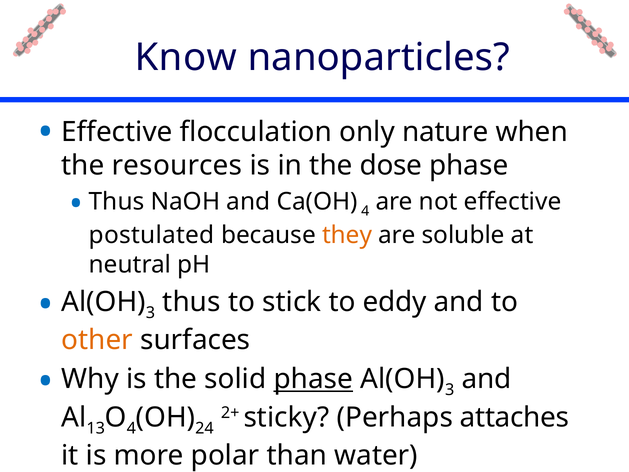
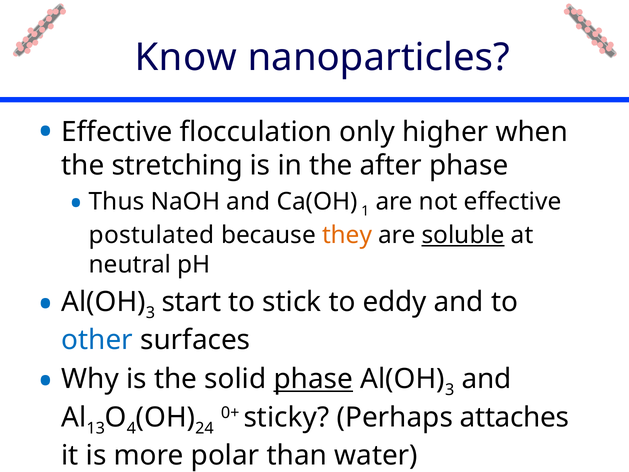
nature: nature -> higher (445, 132)
resources: resources -> stretching (177, 166)
dose: dose -> after (391, 166)
Ca(OH 4: 4 -> 1 (365, 211)
soluble underline: none -> present (463, 235)
thus: thus -> start (192, 302)
other colour: orange -> blue (97, 340)
2+: 2+ -> 0+ (230, 413)
